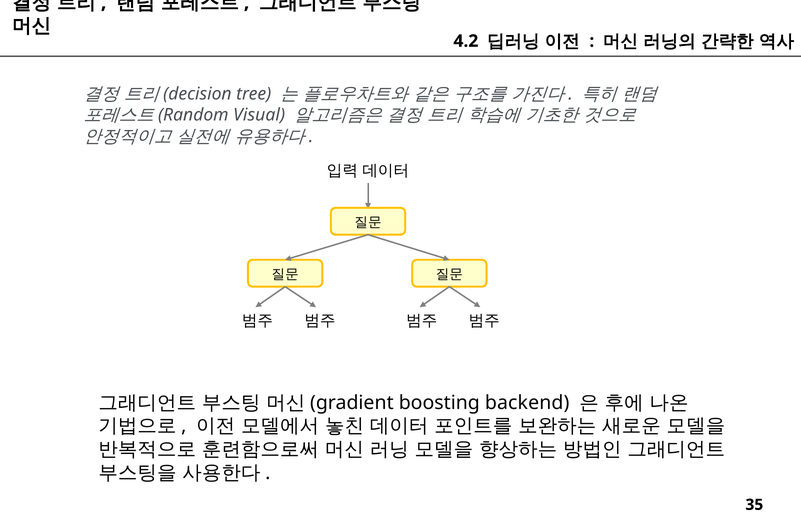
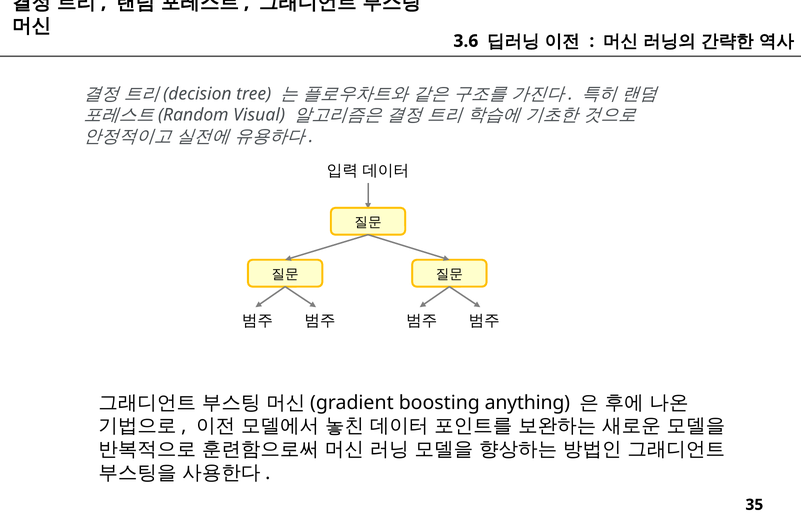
4.2: 4.2 -> 3.6 (466, 41)
backend: backend -> anything (527, 403)
